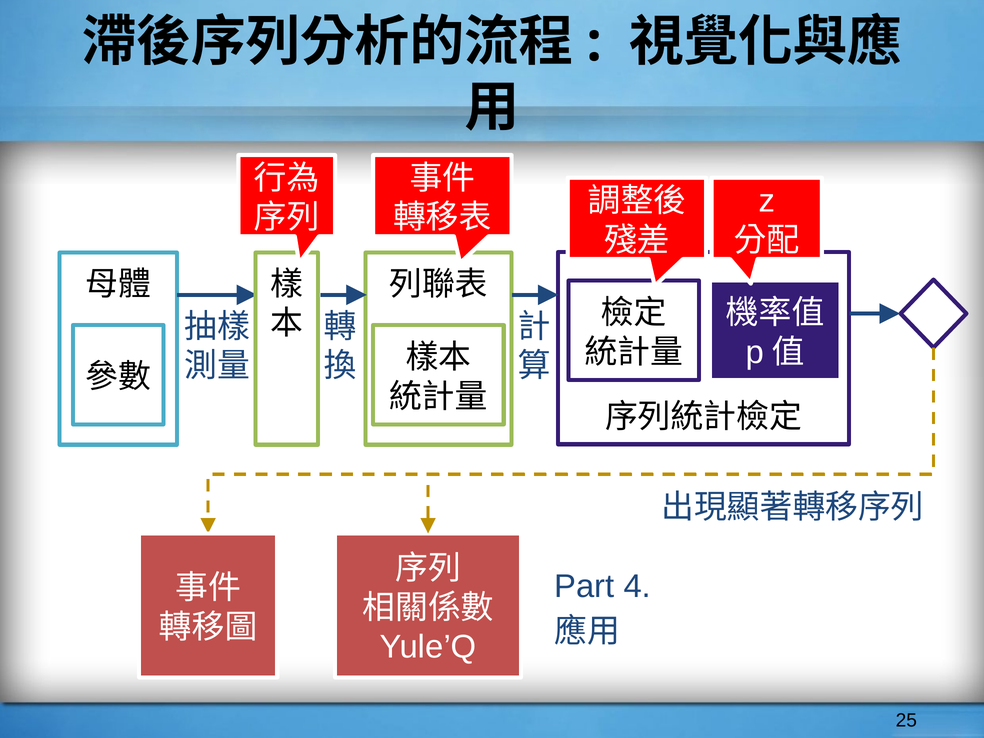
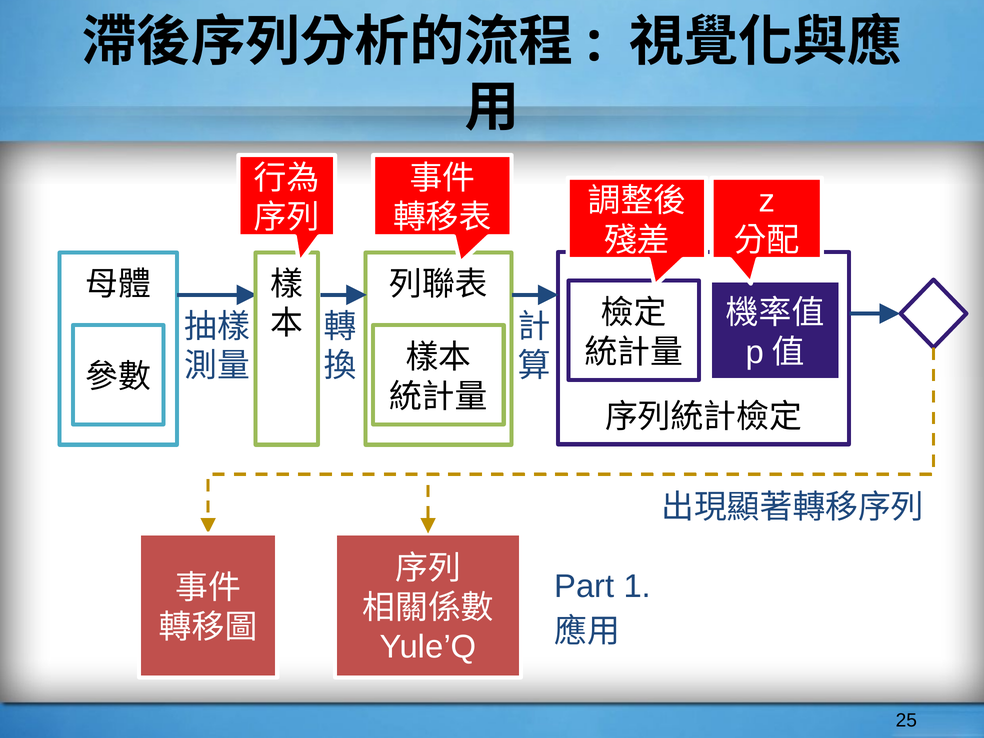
4: 4 -> 1 (637, 586)
